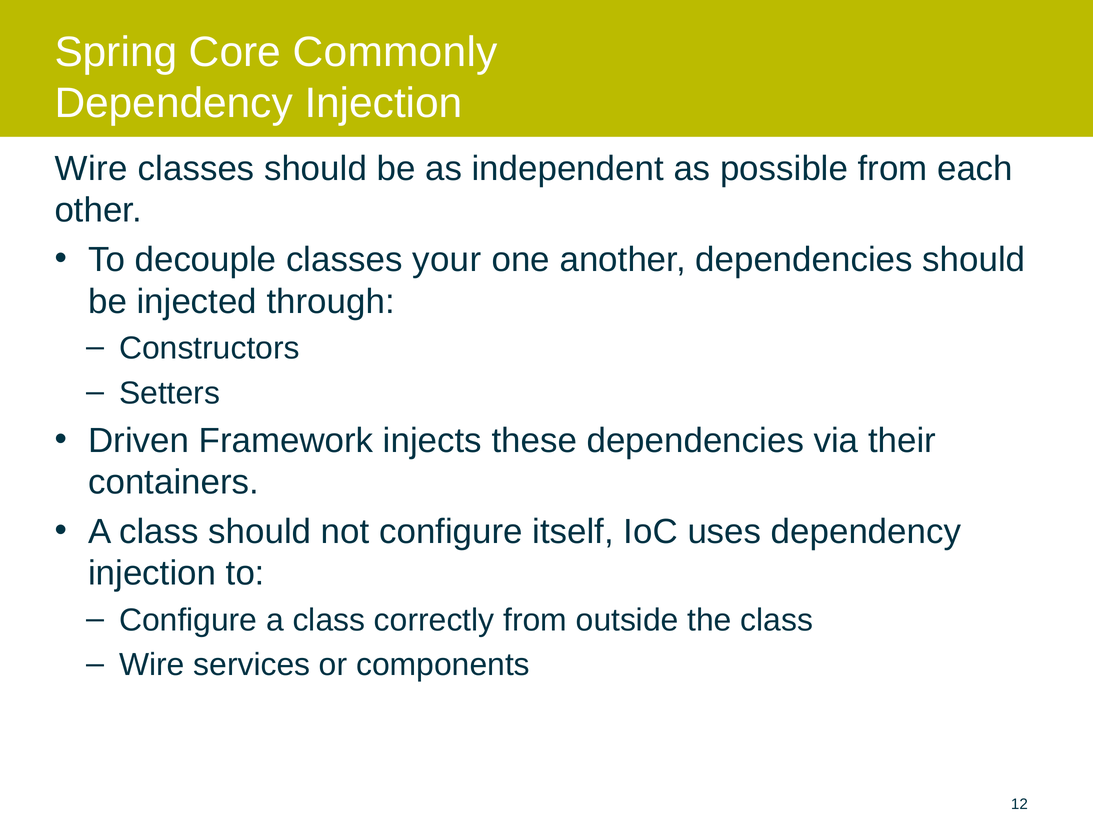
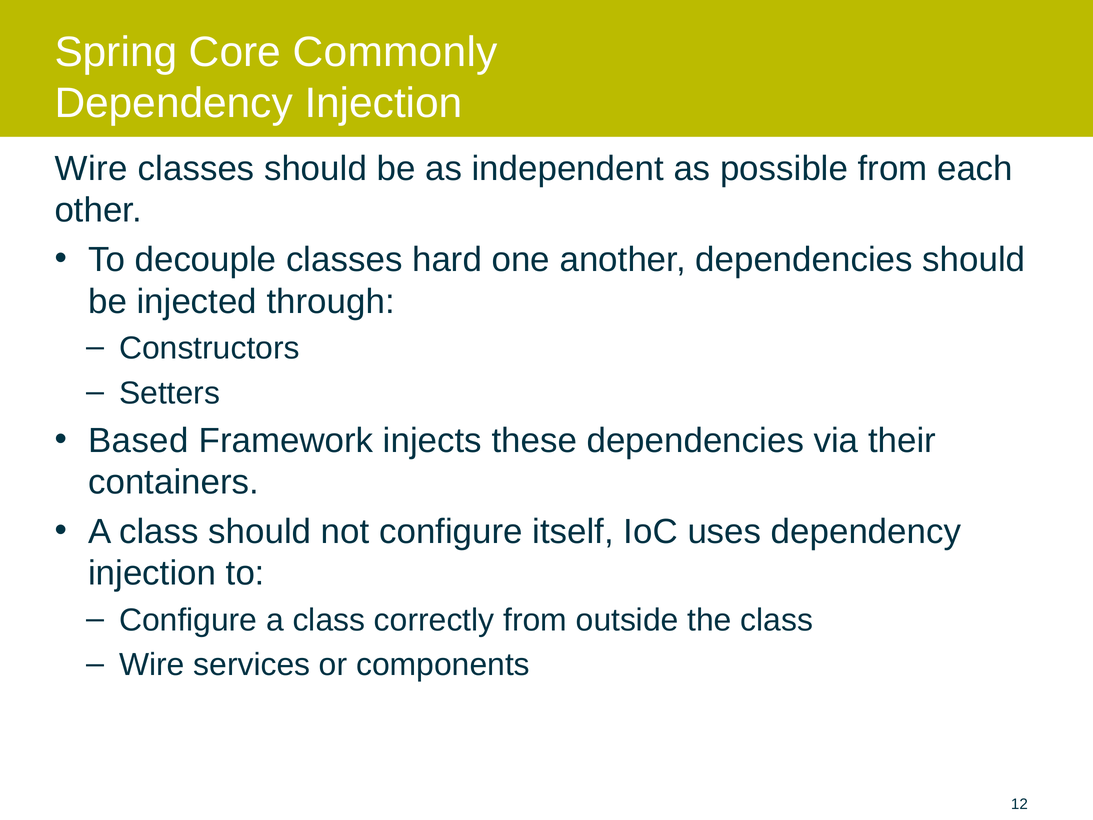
your: your -> hard (447, 260)
Driven: Driven -> Based (138, 440)
